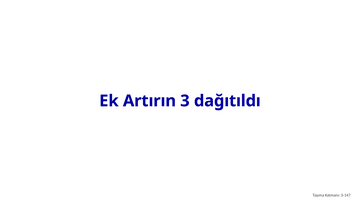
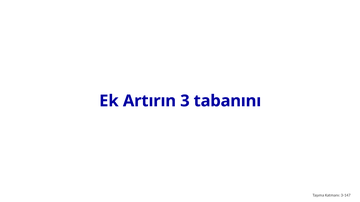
dağıtıldı: dağıtıldı -> tabanını (227, 101)
